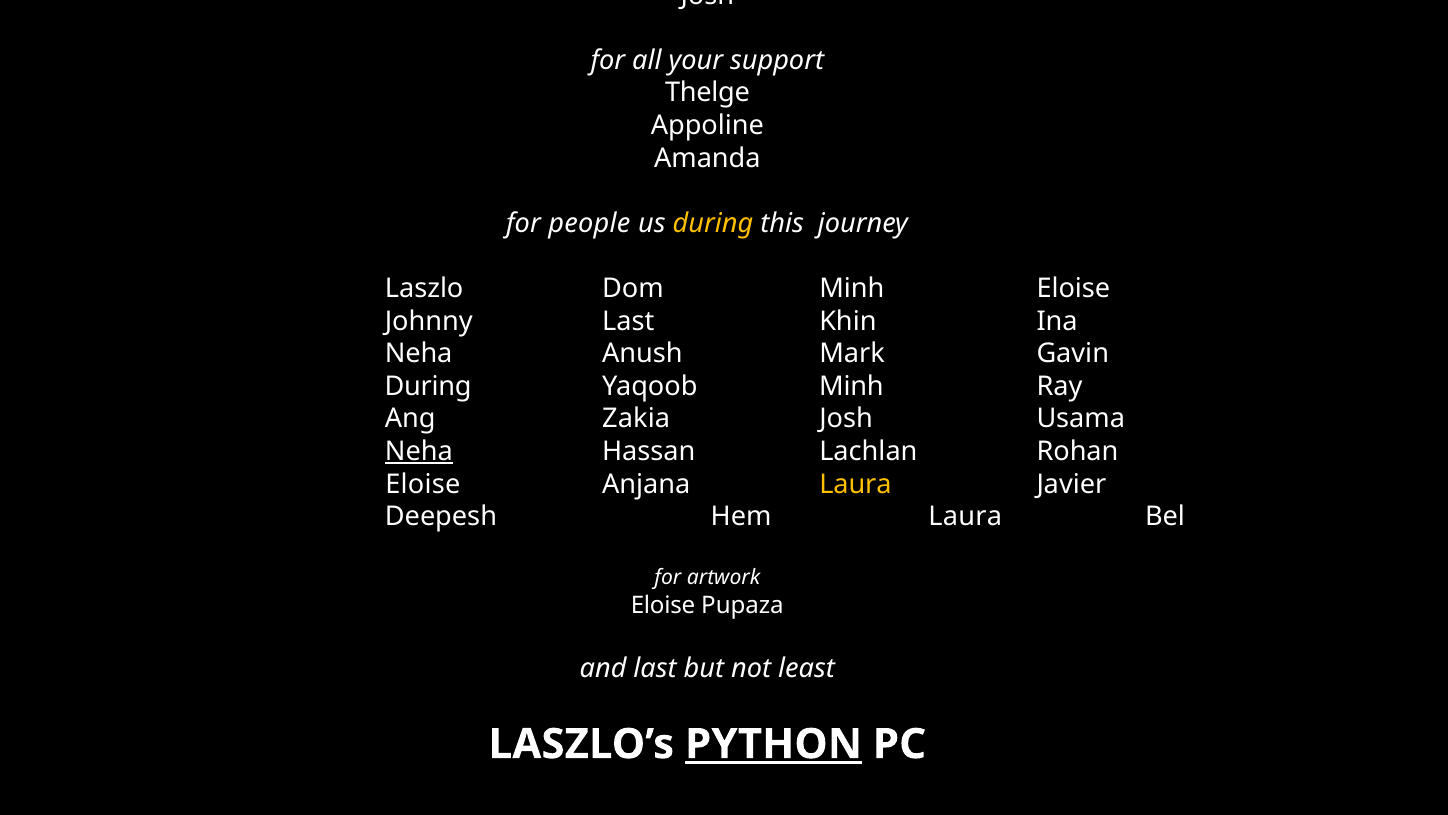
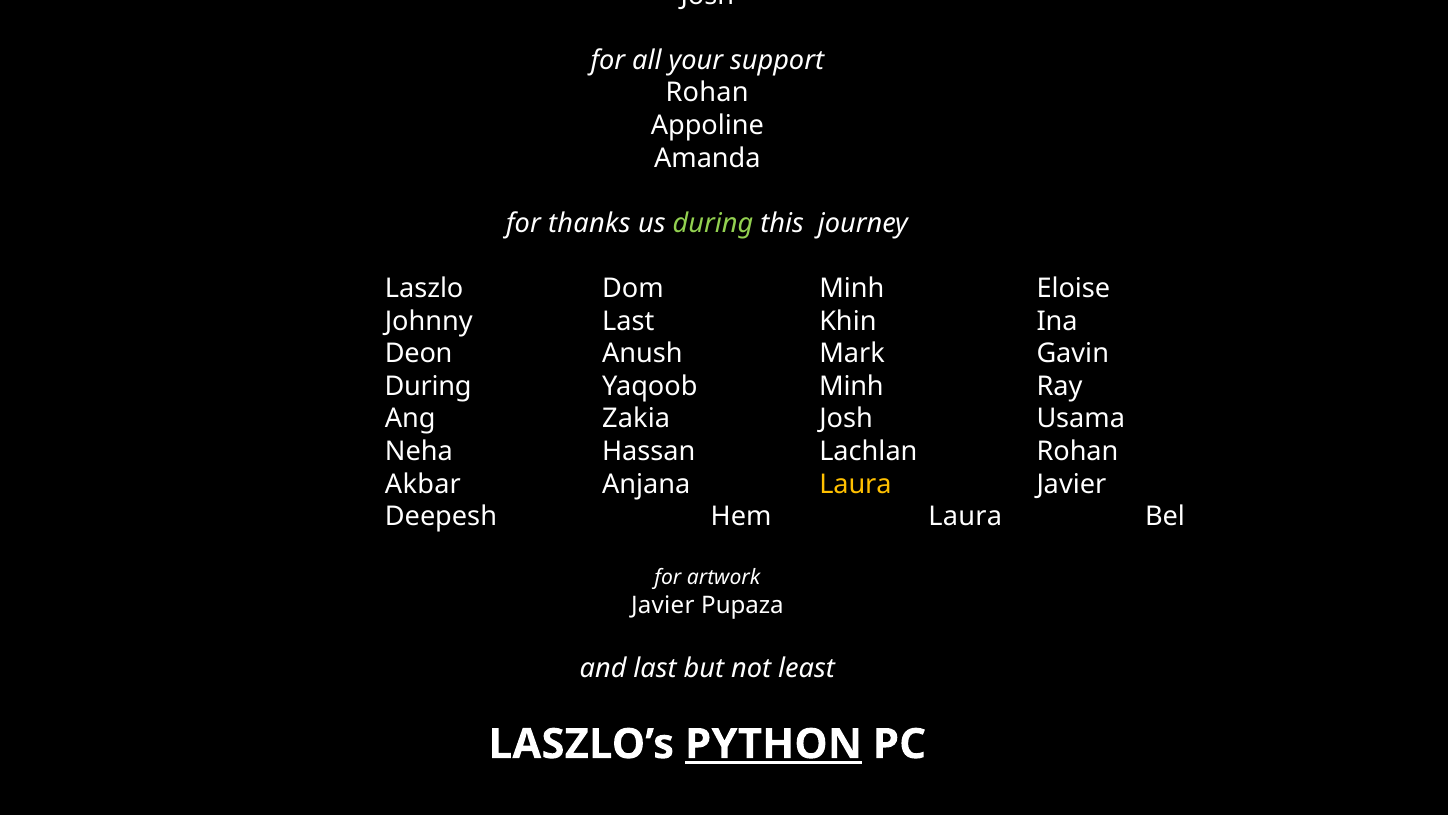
Thelge: Thelge -> Rohan (707, 93)
for people: people -> thanks (589, 223)
during colour: yellow -> light green (713, 223)
Neha: Neha -> Deon (419, 354)
Neha underline: present -> none (419, 451)
Eloise: Eloise -> Akbar (423, 484)
Eloise: Eloise -> Javier (663, 605)
